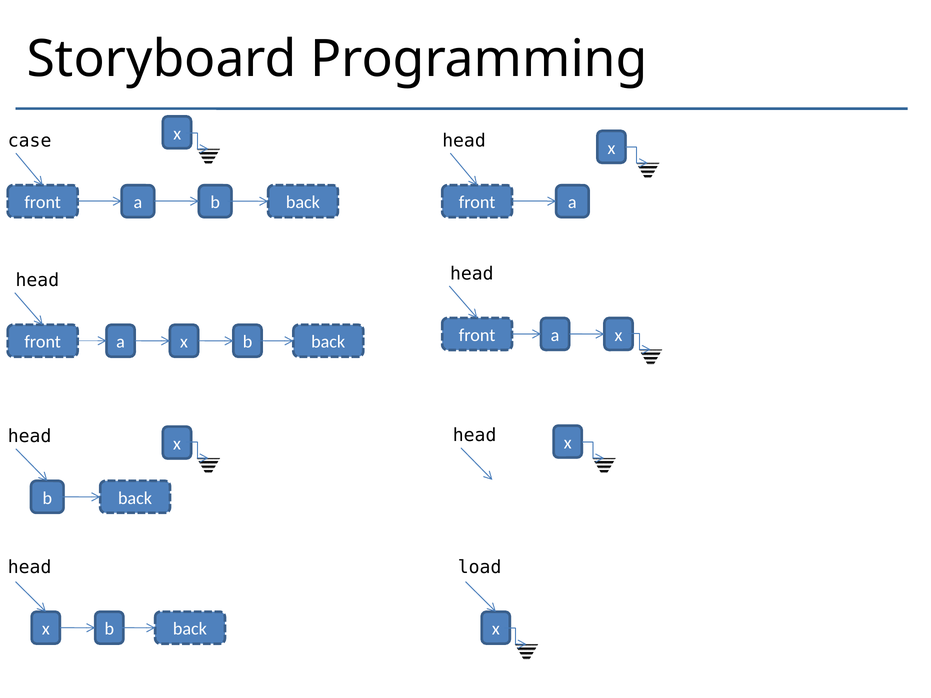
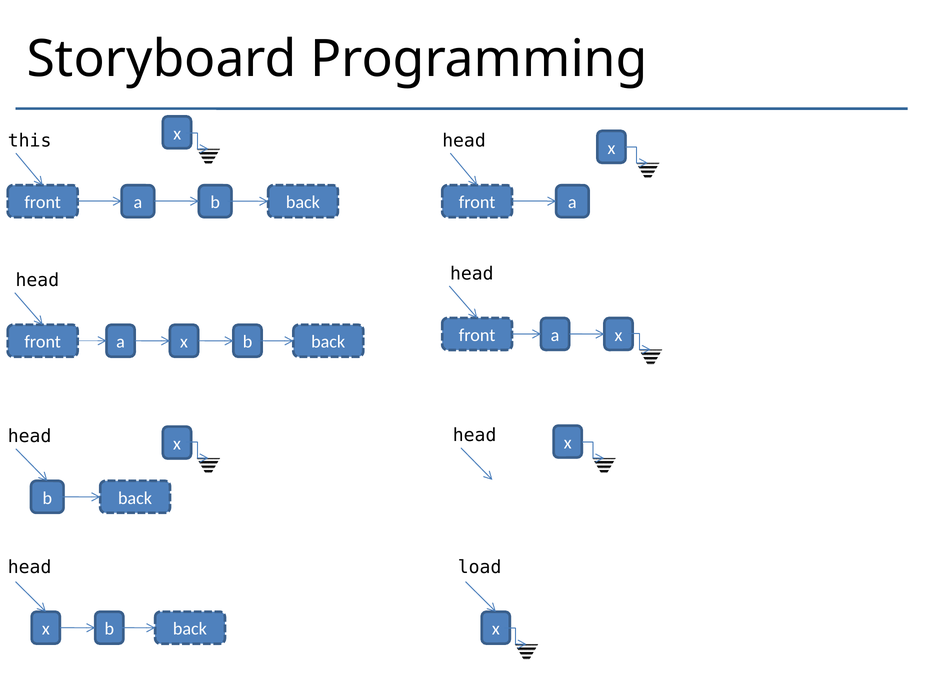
case: case -> this (30, 141)
